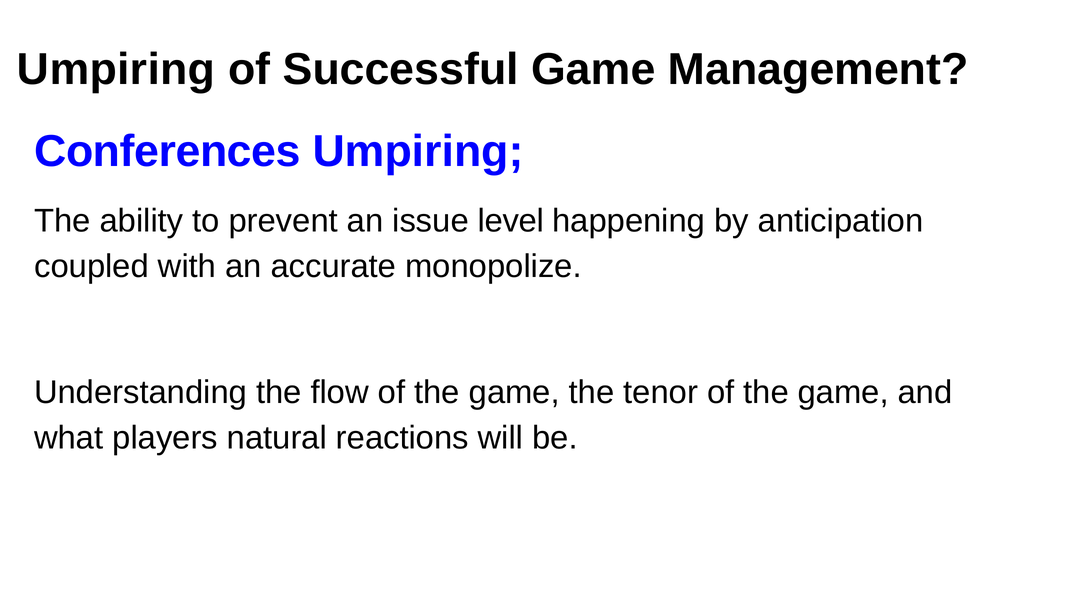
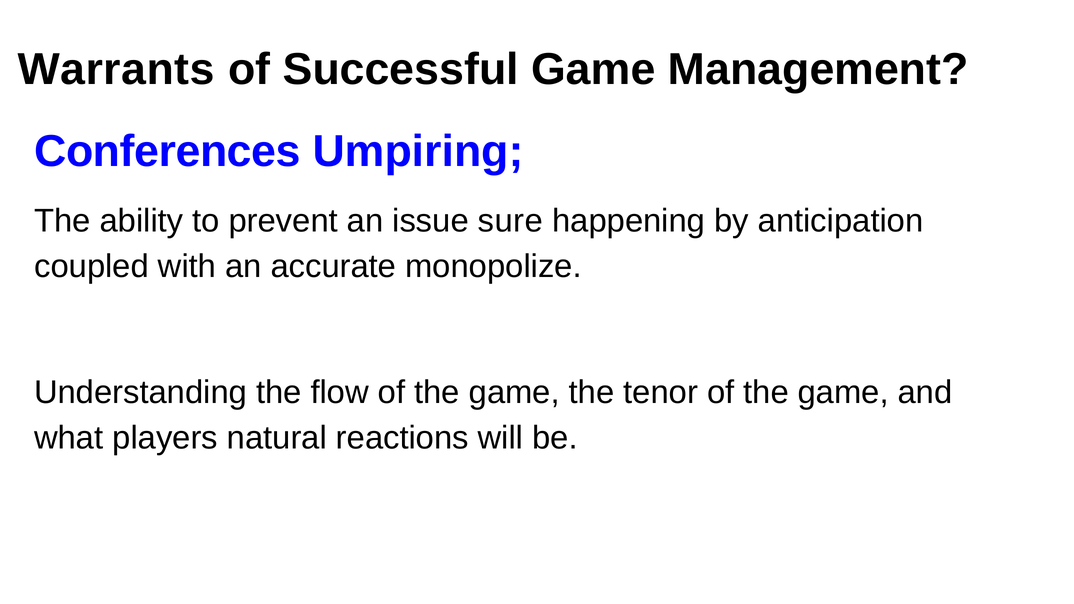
Umpiring: Umpiring -> Warrants (116, 70)
level: level -> sure (510, 221)
